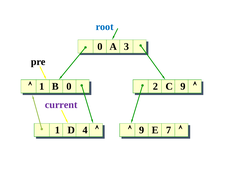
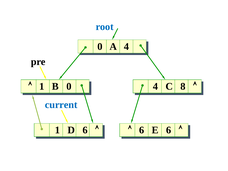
A 3: 3 -> 4 (126, 47)
0 2: 2 -> 4 (155, 86)
C 9: 9 -> 8 (183, 86)
current colour: purple -> blue (61, 105)
D 4: 4 -> 6 (85, 130)
9: 9 -> 6 (142, 130)
E 7: 7 -> 6 (169, 130)
